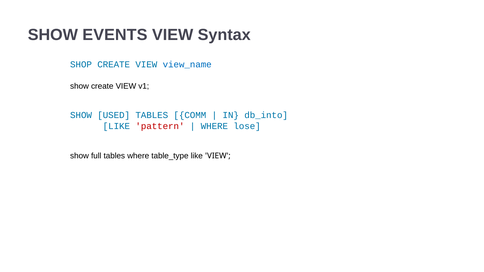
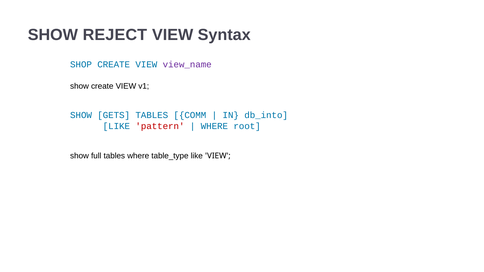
EVENTS: EVENTS -> REJECT (115, 35)
view_name colour: blue -> purple (187, 64)
USED: USED -> GETS (114, 115)
lose: lose -> root (247, 126)
